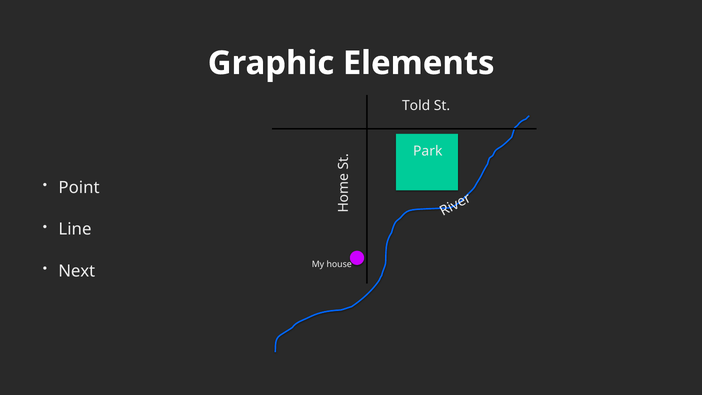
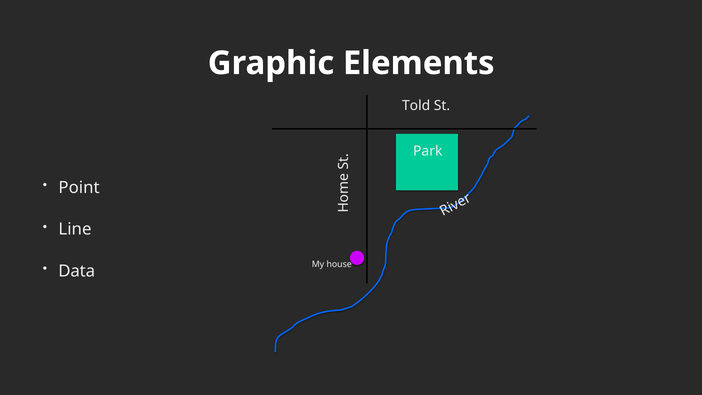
Next: Next -> Data (77, 271)
